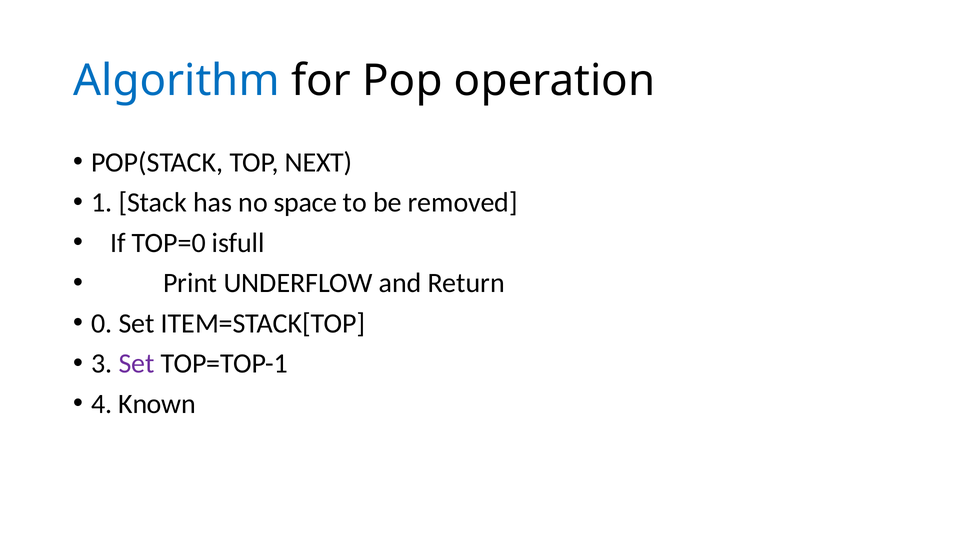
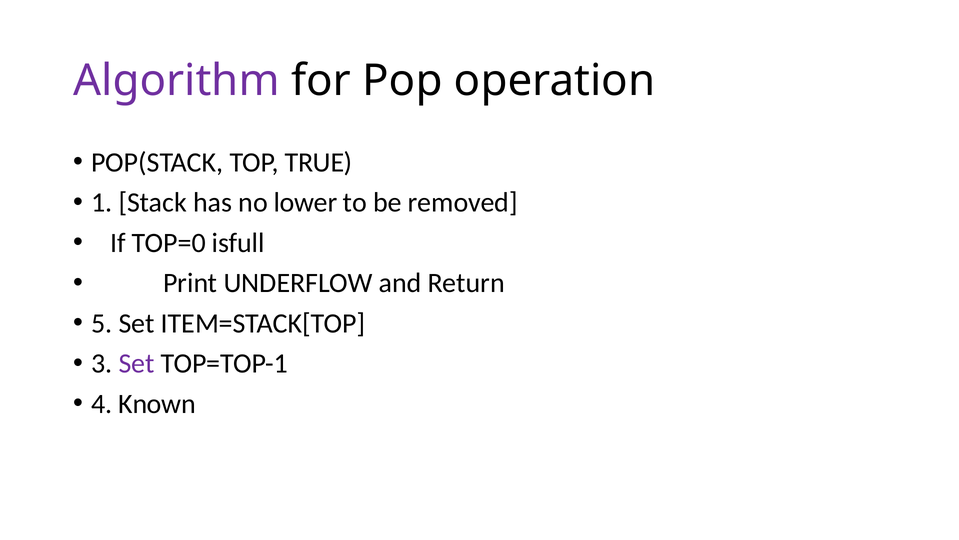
Algorithm colour: blue -> purple (176, 81)
NEXT: NEXT -> TRUE (319, 162)
space: space -> lower (305, 202)
0: 0 -> 5 (102, 323)
